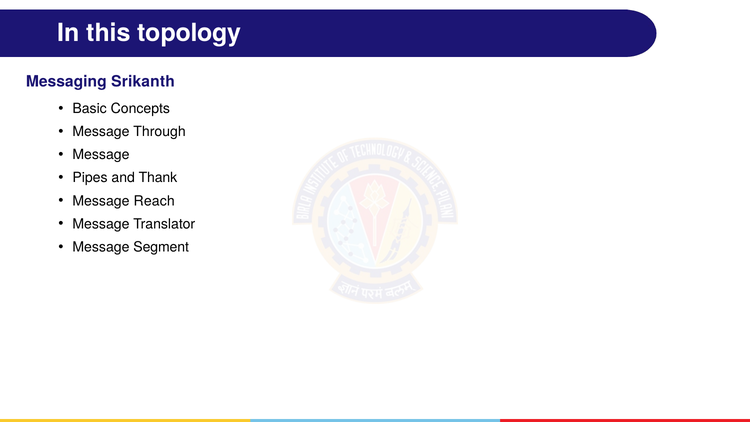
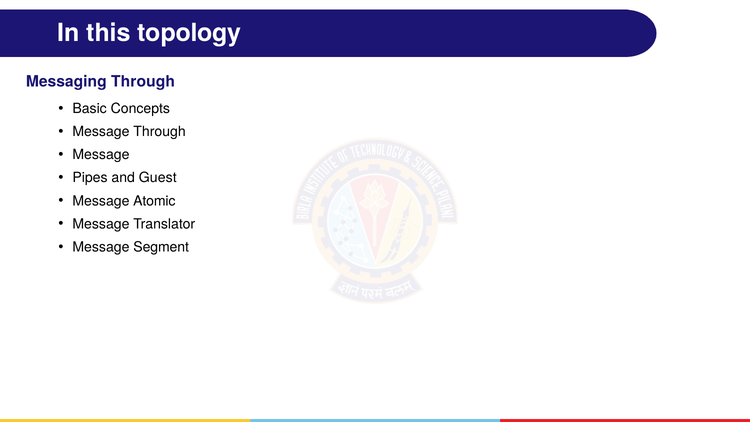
Messaging Srikanth: Srikanth -> Through (143, 81)
Thank: Thank -> Guest (158, 178)
Reach: Reach -> Atomic (154, 201)
